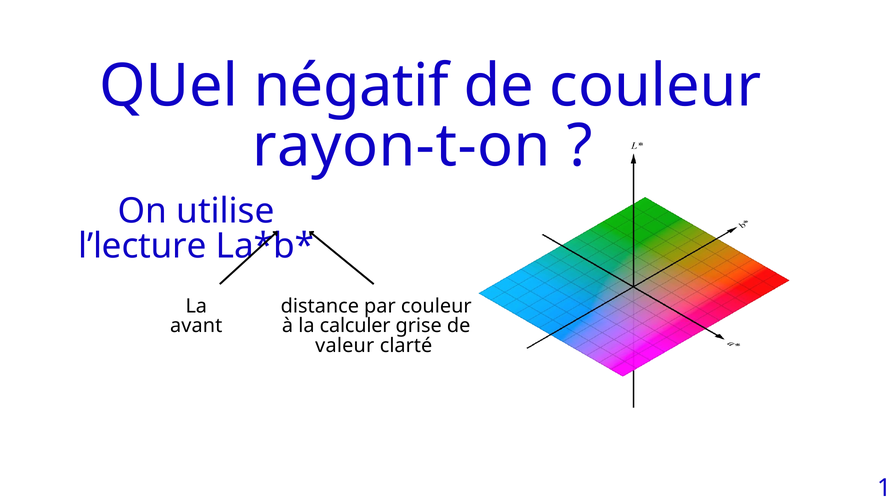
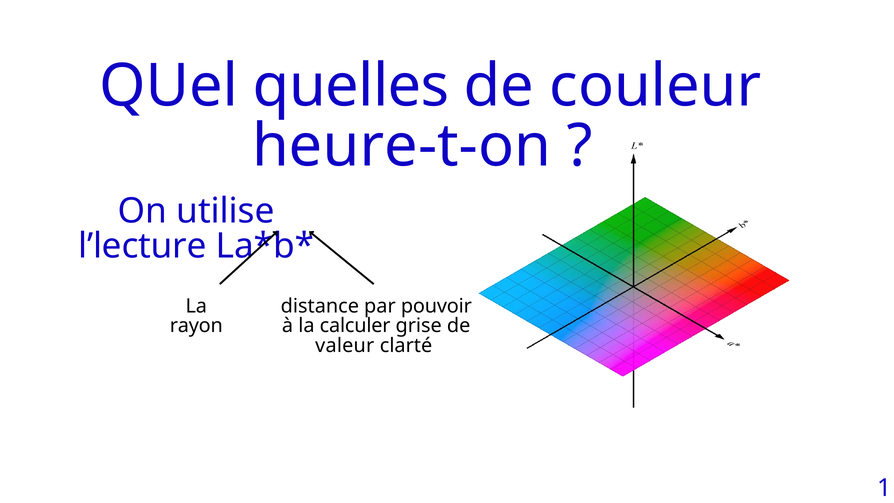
négatif: négatif -> quelles (351, 86)
rayon-t-on: rayon-t-on -> heure-t-on (402, 146)
par couleur: couleur -> pouvoir (436, 306)
avant: avant -> rayon (196, 326)
